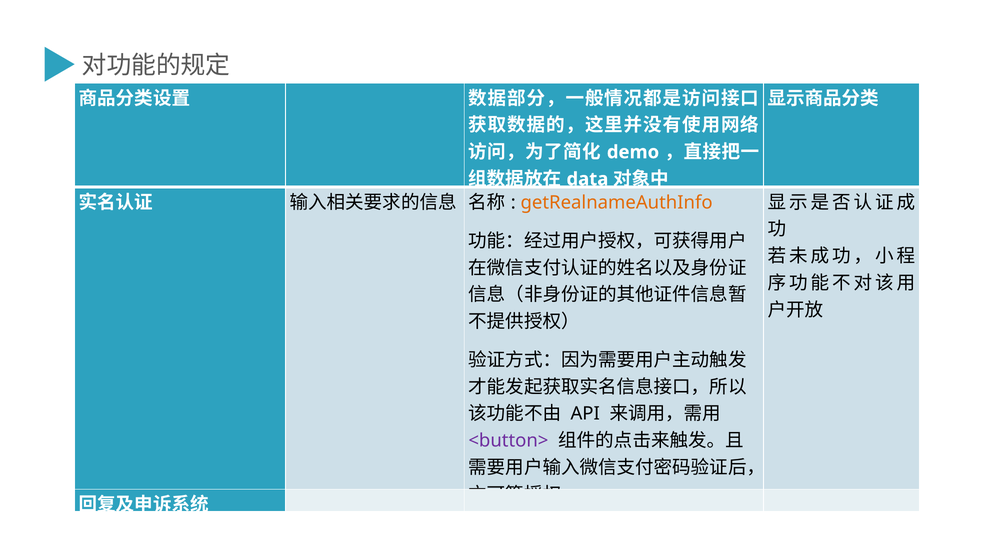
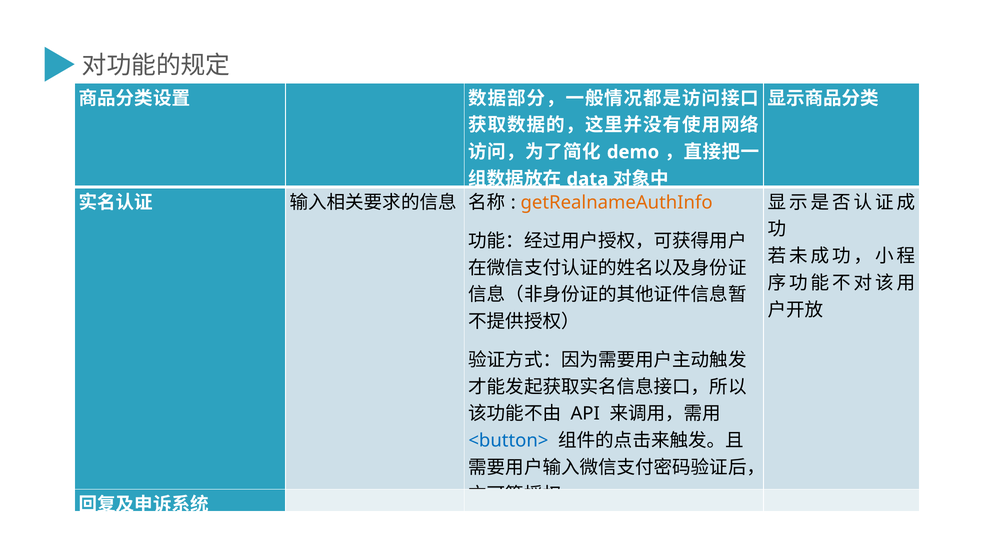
<button> colour: purple -> blue (508, 440)
